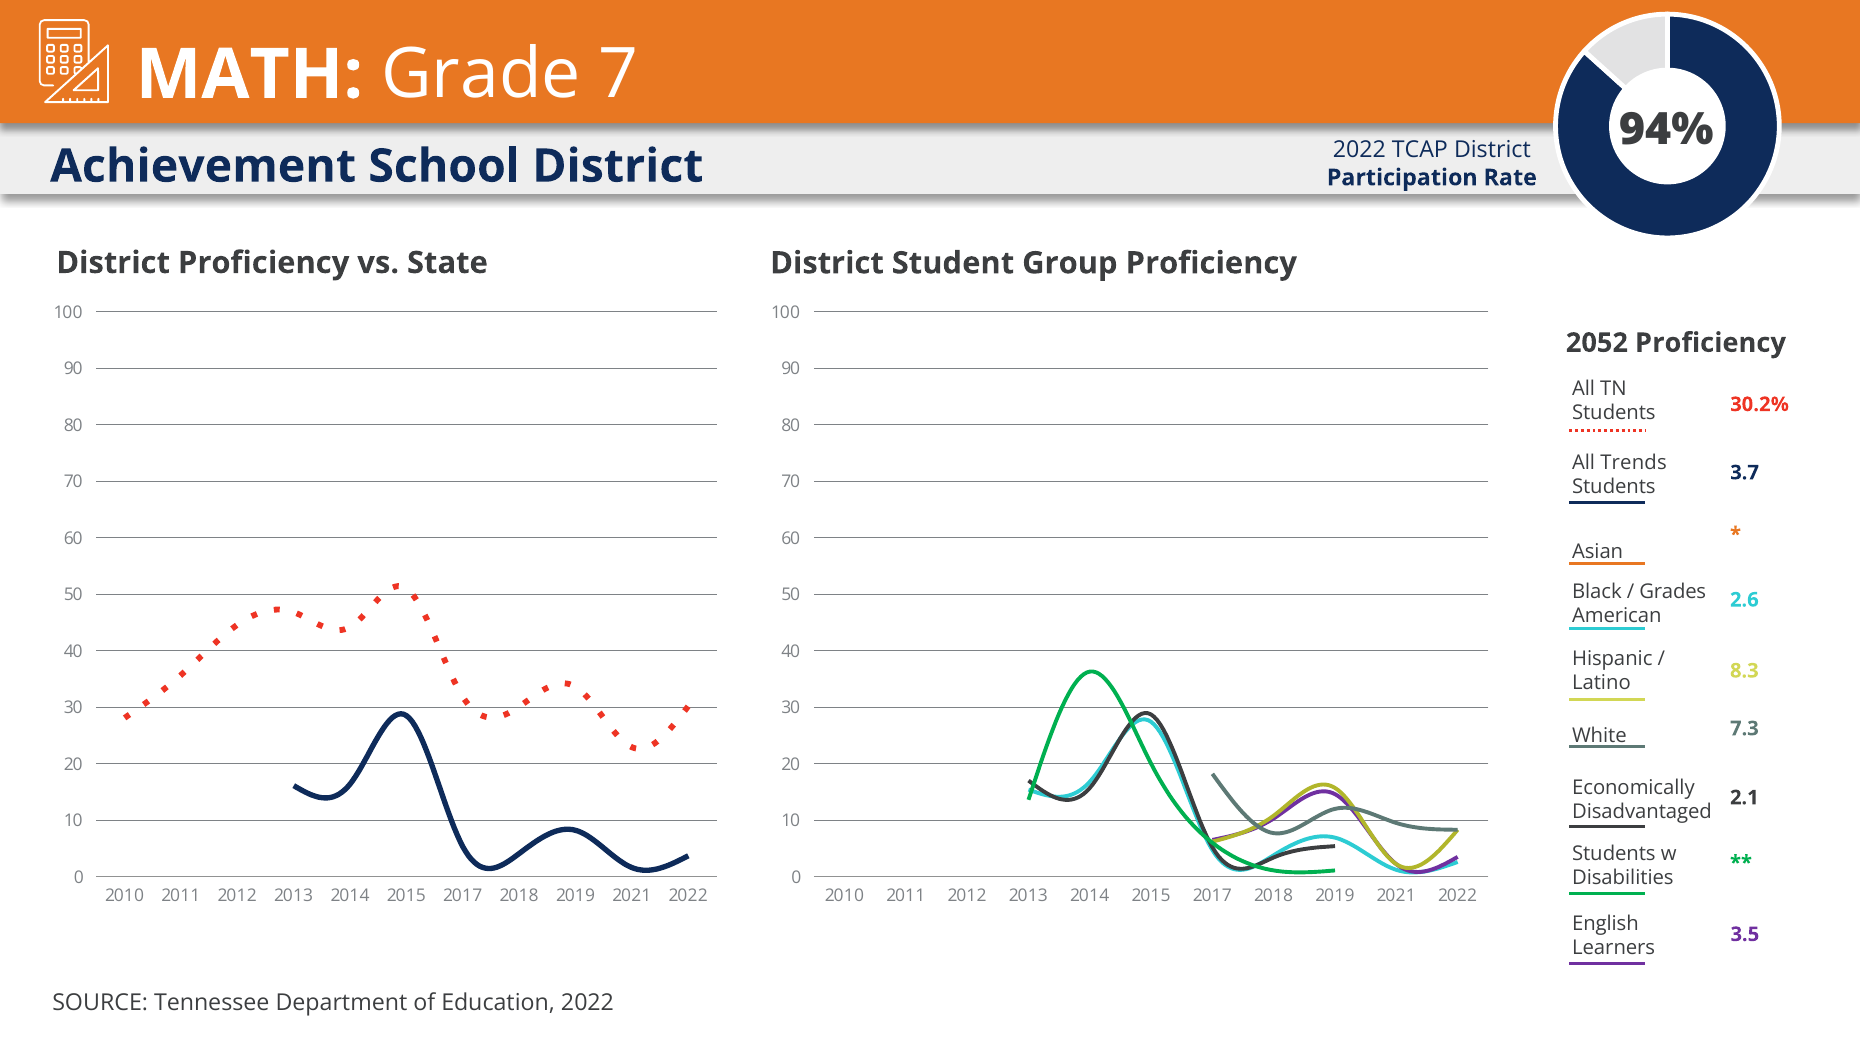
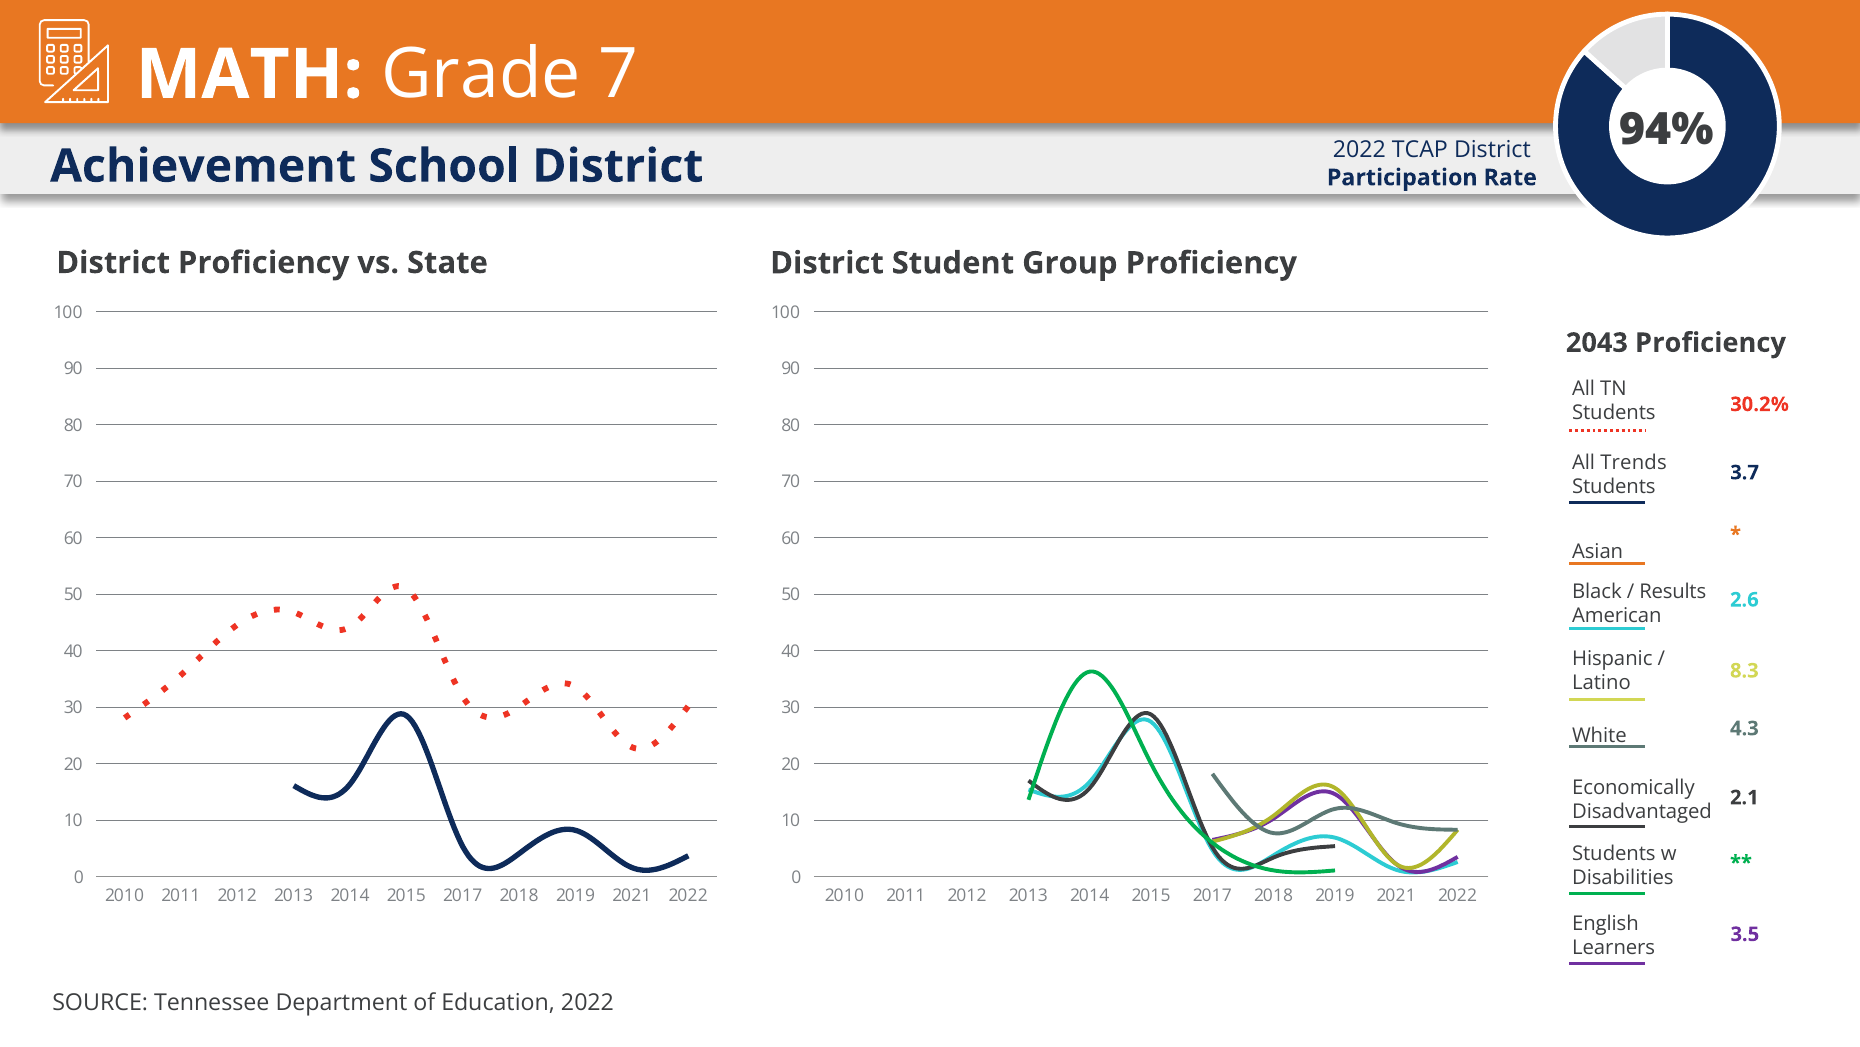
2052: 2052 -> 2043 (1597, 343)
Grades: Grades -> Results (1673, 591)
7.3: 7.3 -> 4.3 (1744, 728)
